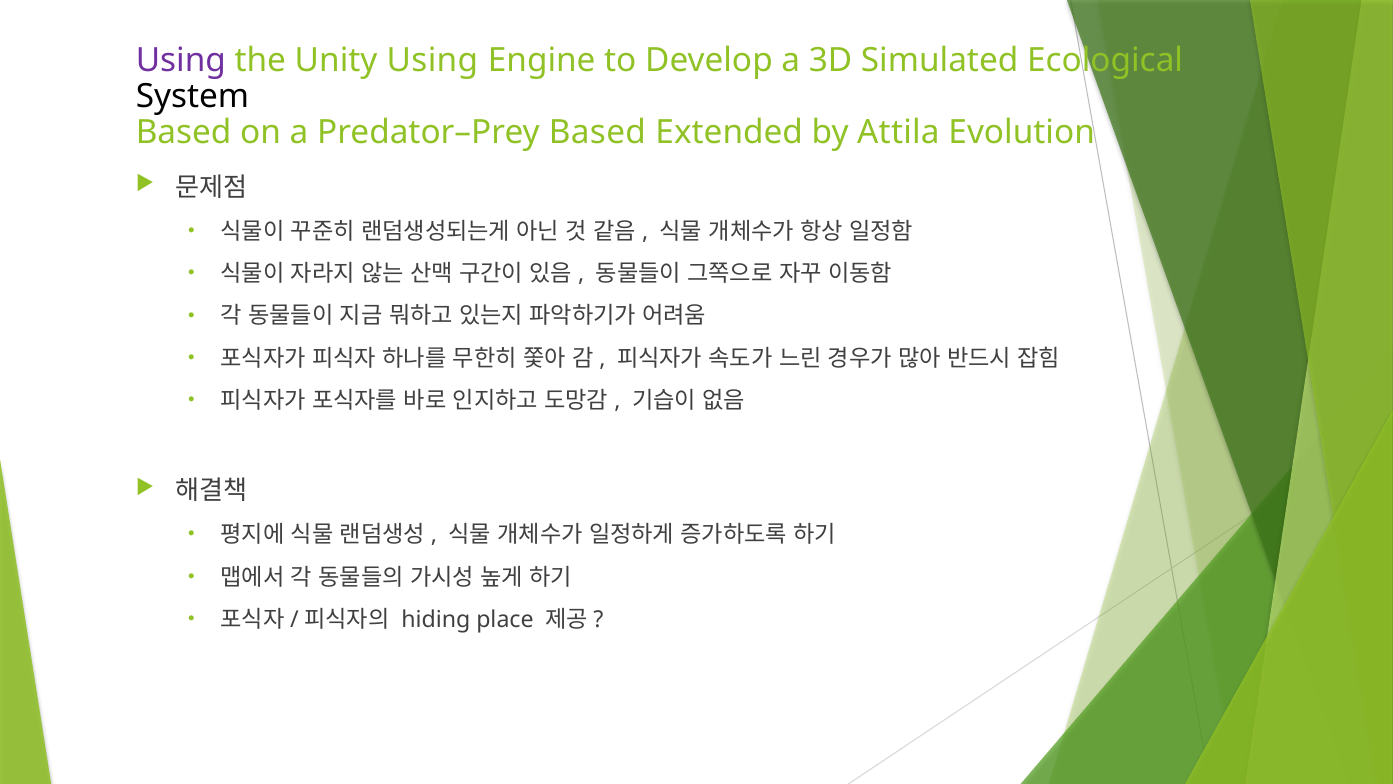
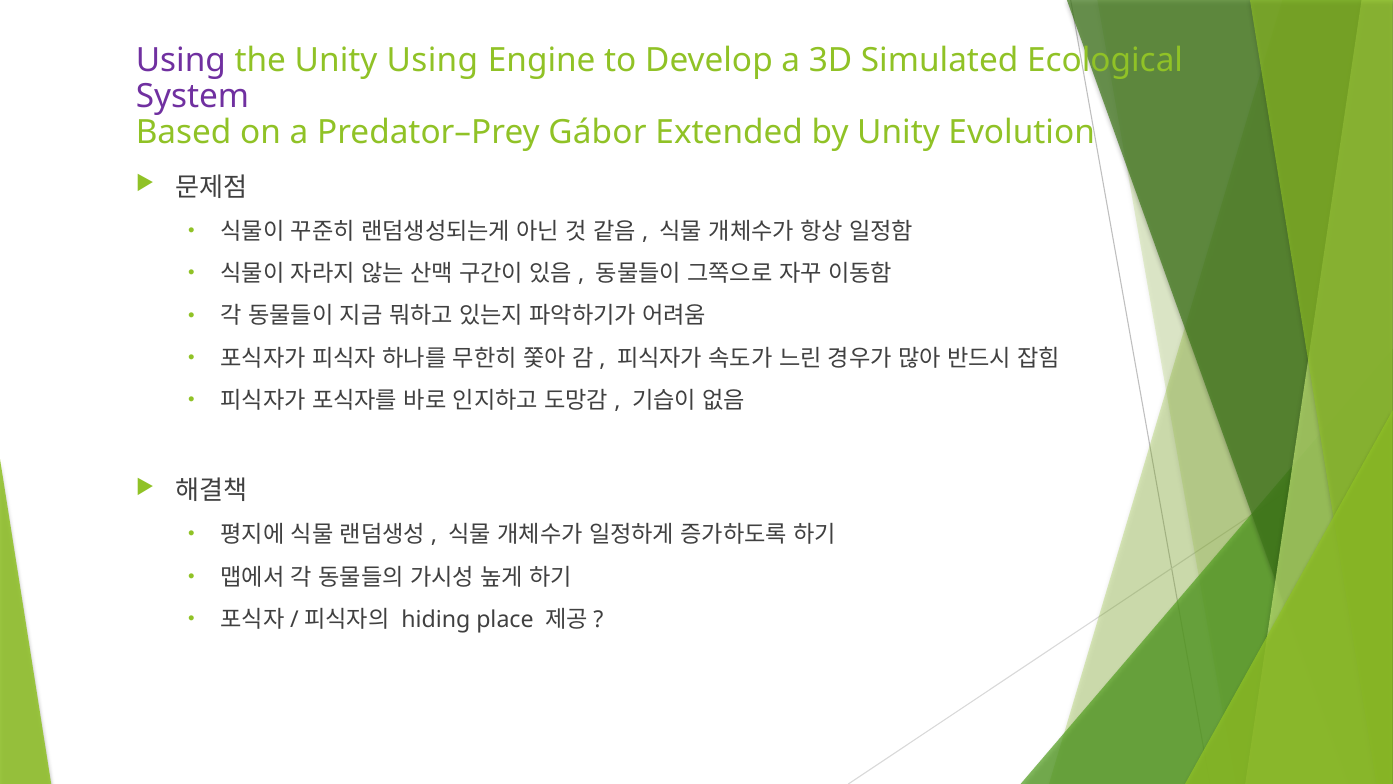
System colour: black -> purple (192, 96)
Predator–Prey Based: Based -> Gábor (597, 132)
by Attila: Attila -> Unity (899, 132)
